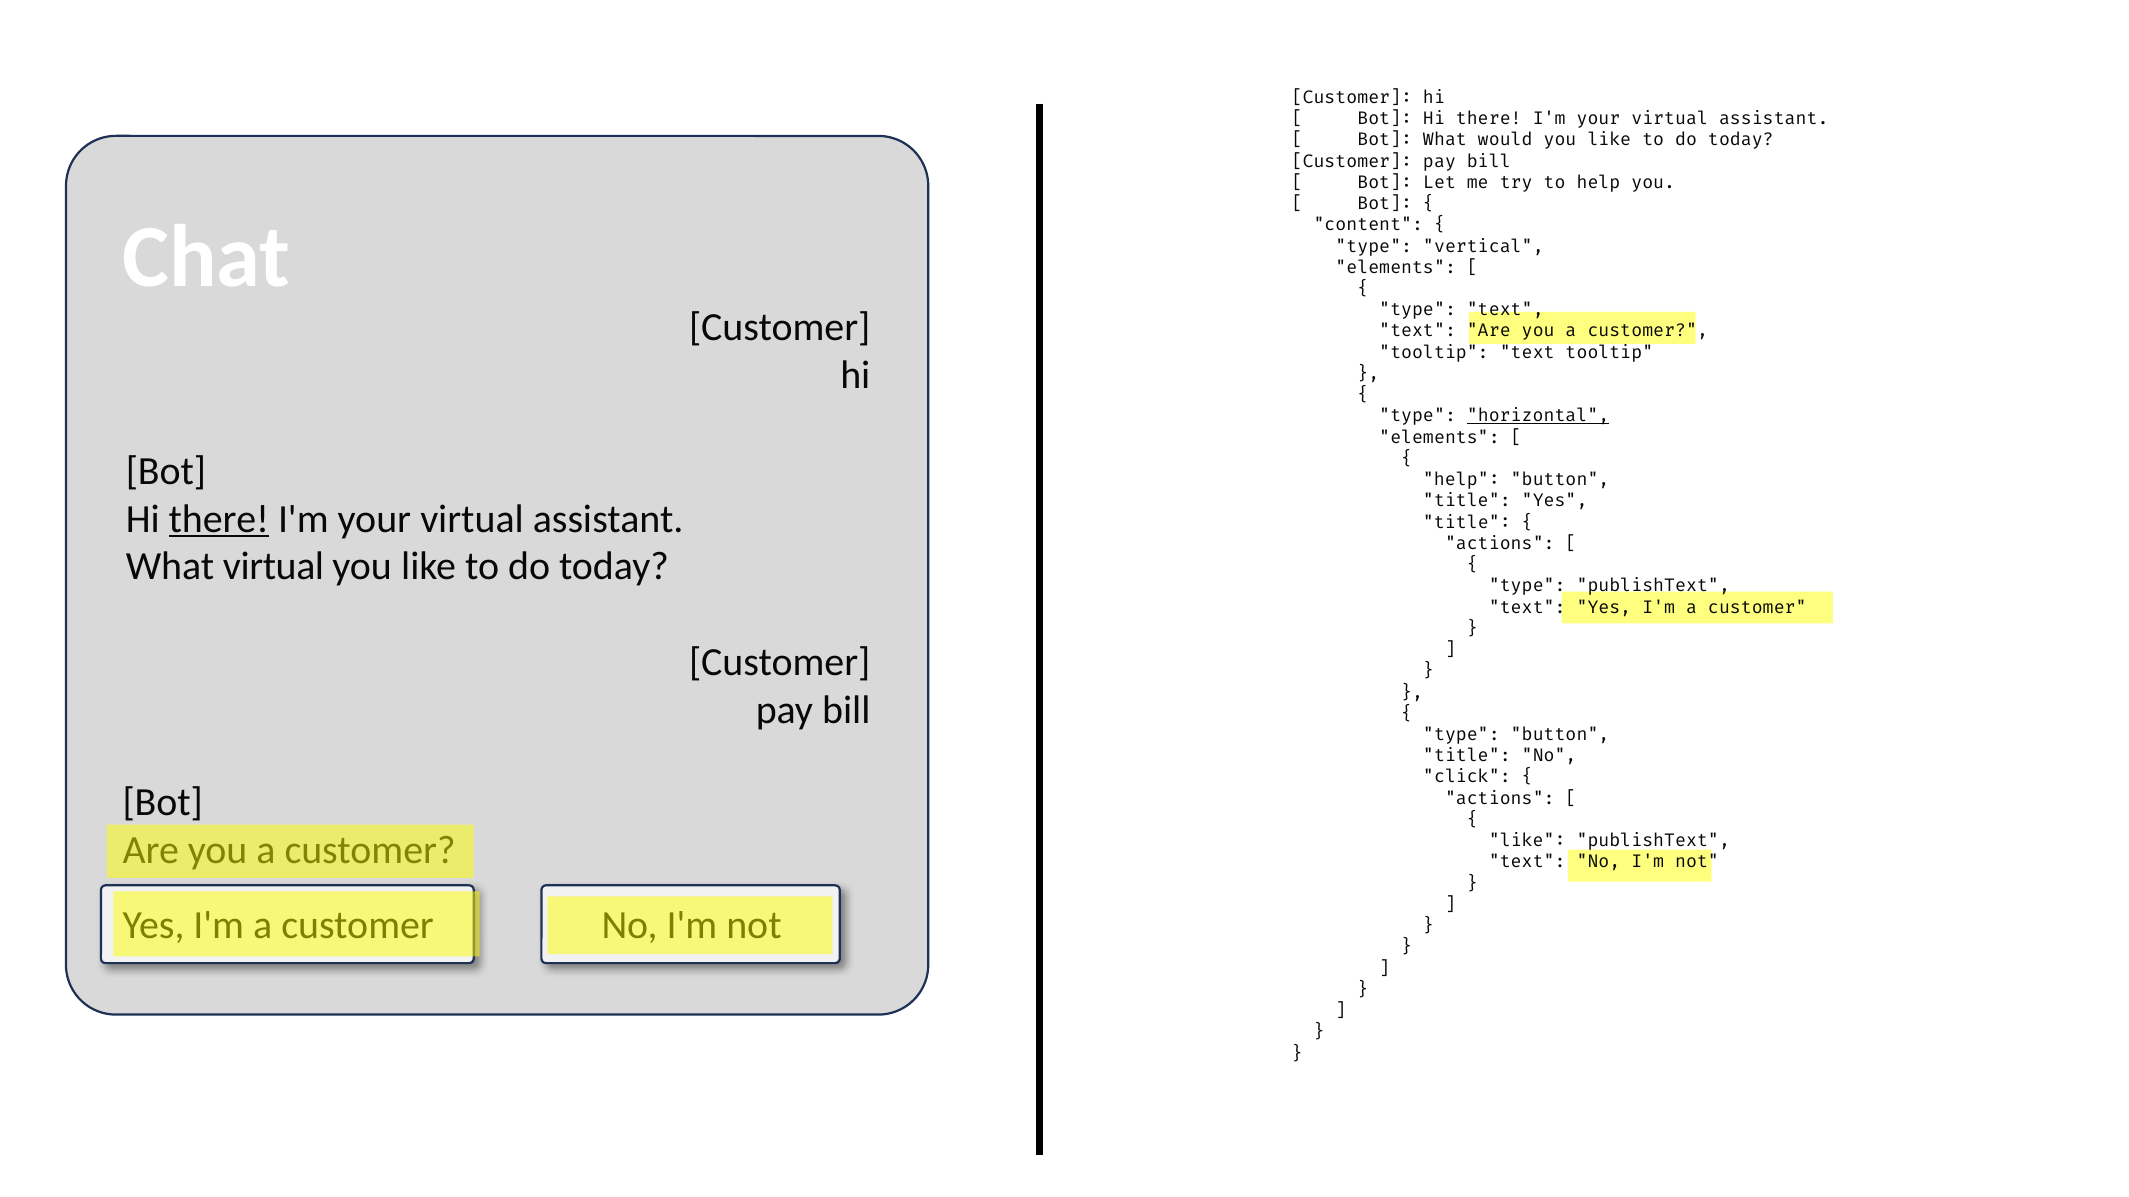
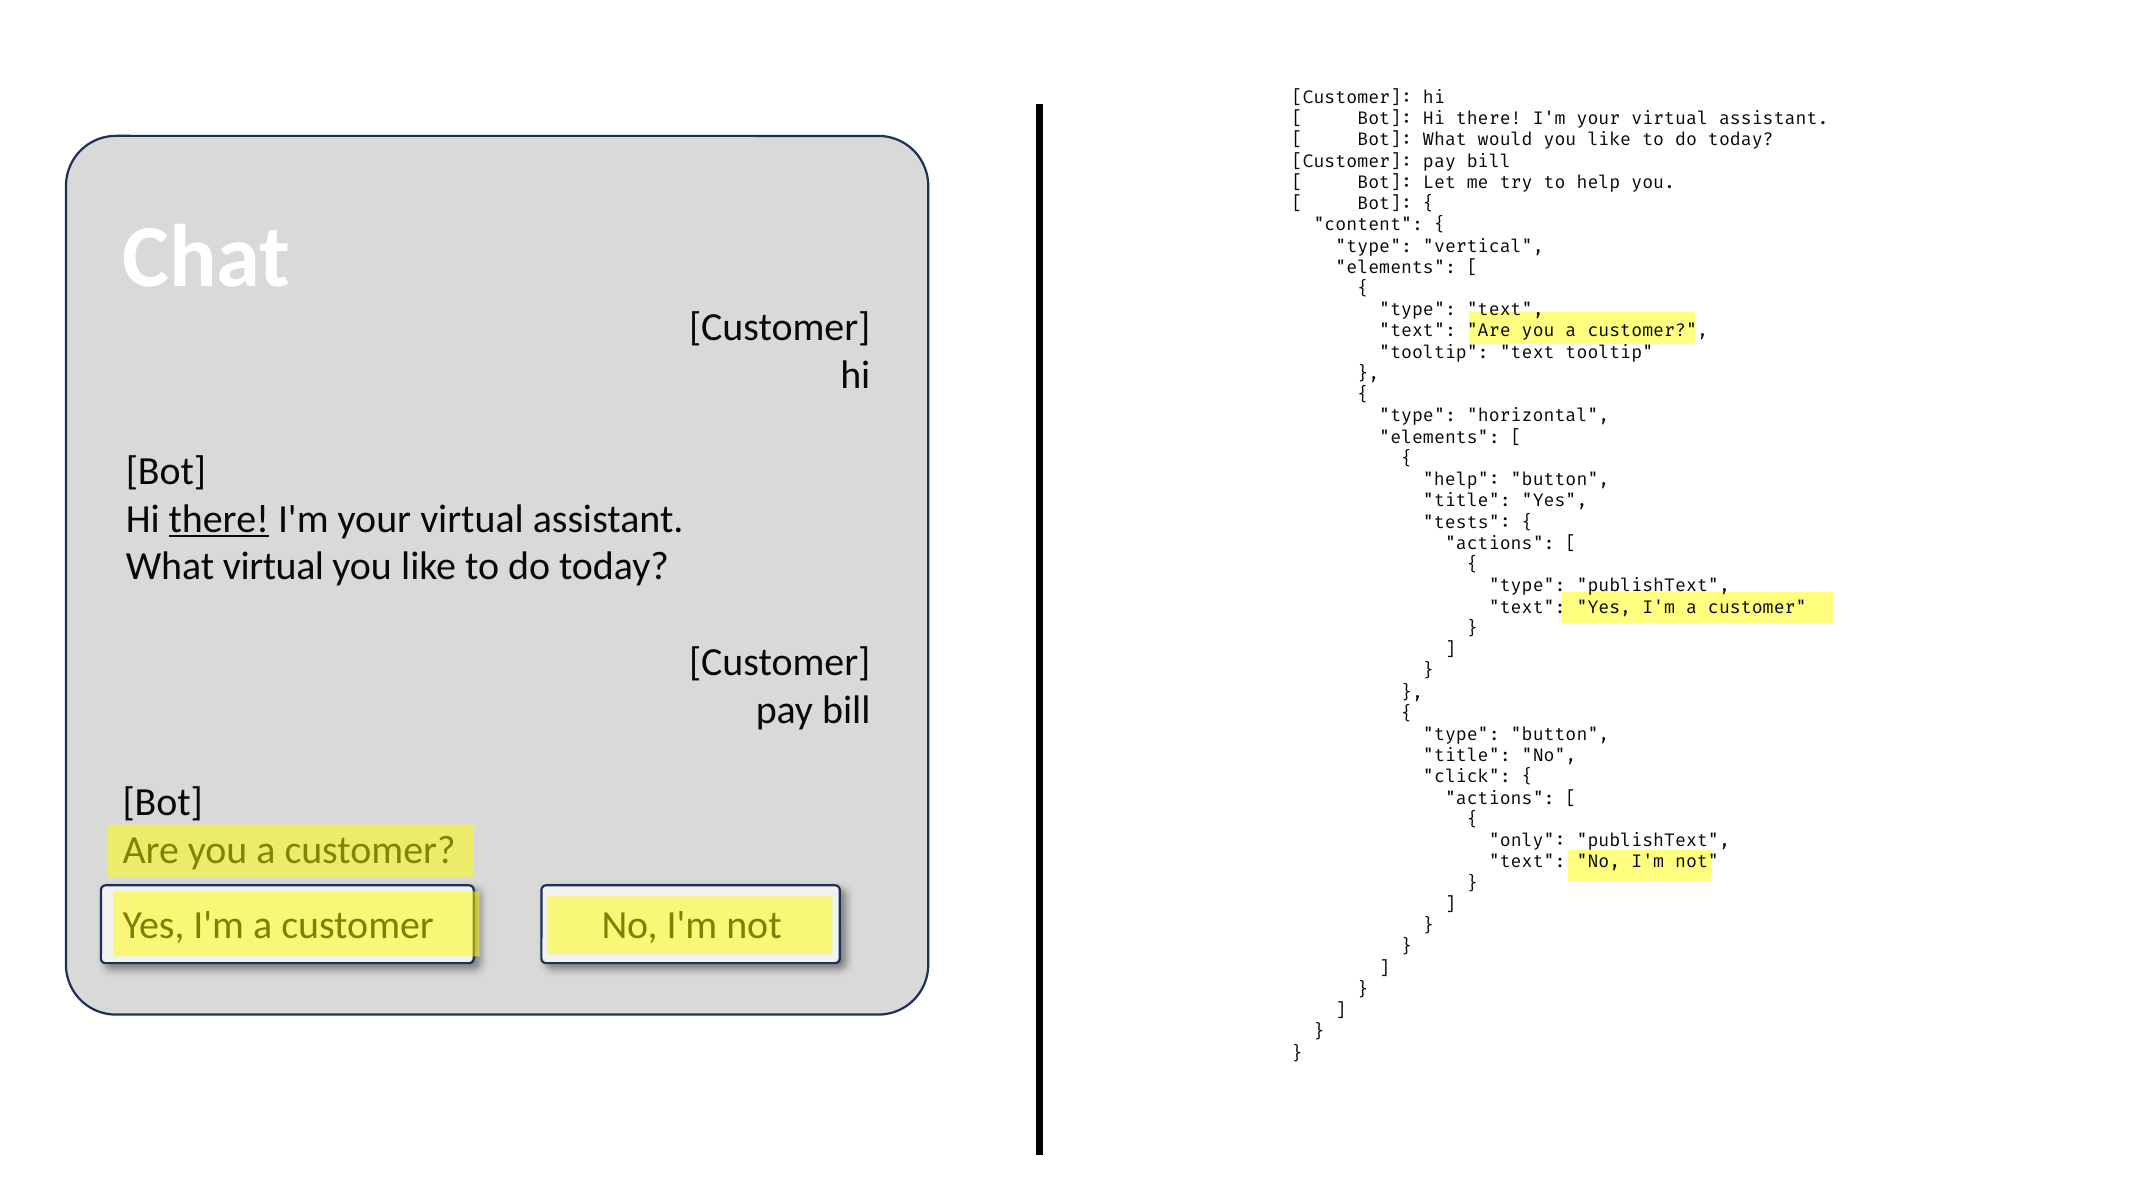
horizontal underline: present -> none (1538, 416)
title: title -> tests (1467, 523)
like: like -> only (1527, 841)
